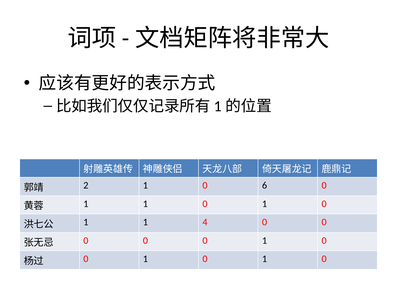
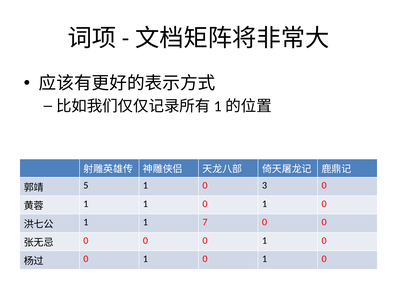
2: 2 -> 5 (86, 185)
6: 6 -> 3 (265, 185)
4: 4 -> 7 (205, 222)
